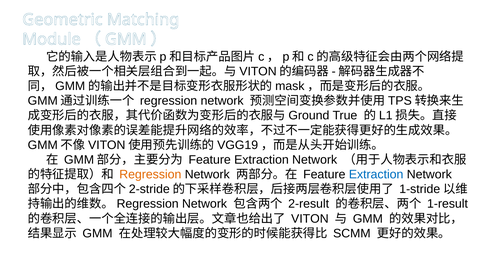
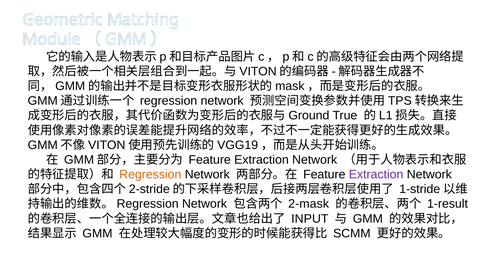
Extraction colour: blue -> purple (376, 175)
2-result: 2-result -> 2-mask (309, 204)
VITON: VITON -> INPUT (310, 219)
